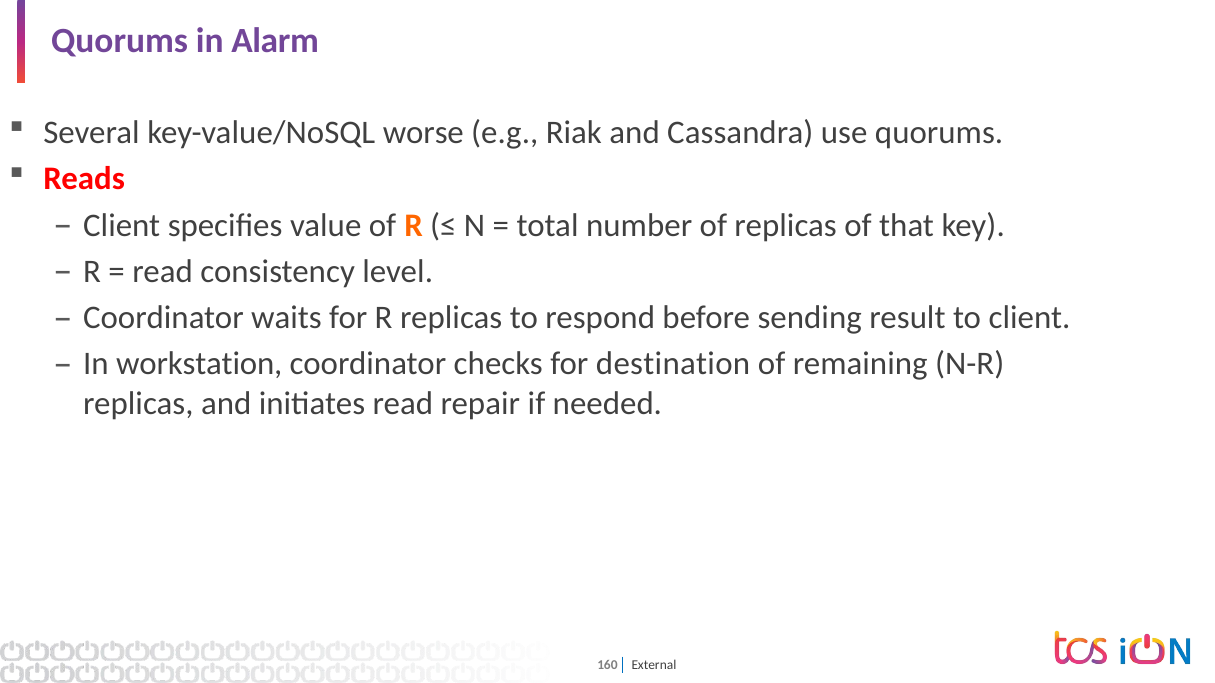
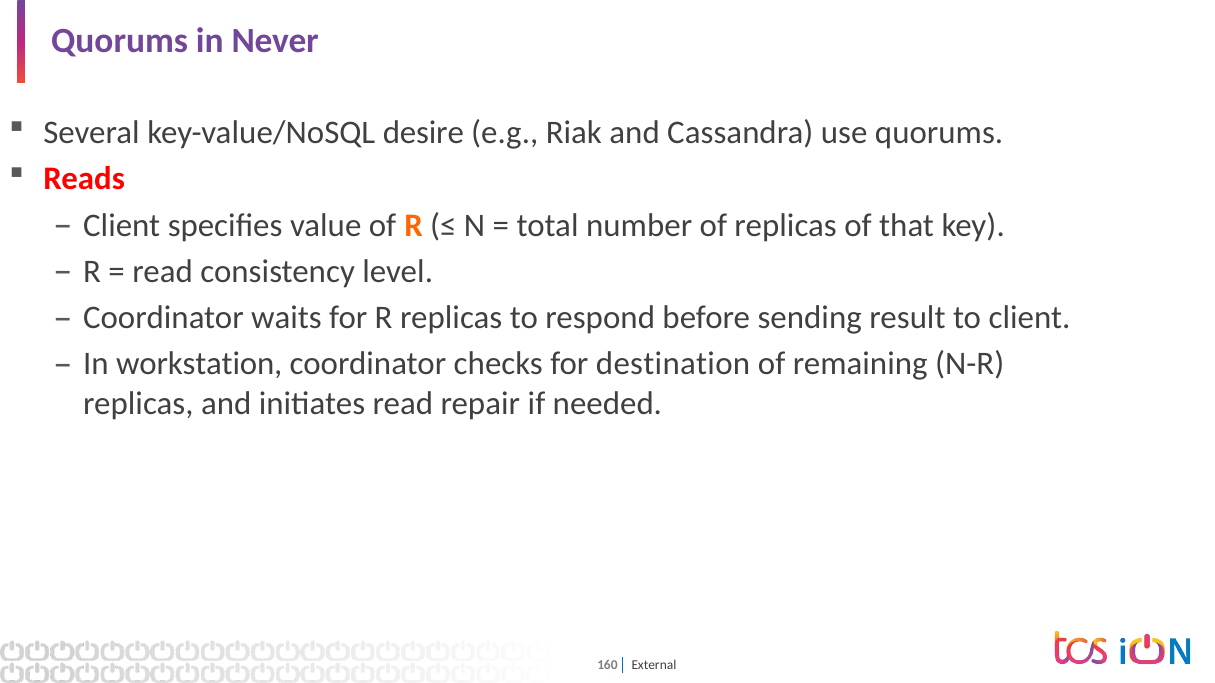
Alarm: Alarm -> Never (275, 41)
worse: worse -> desire (423, 133)
